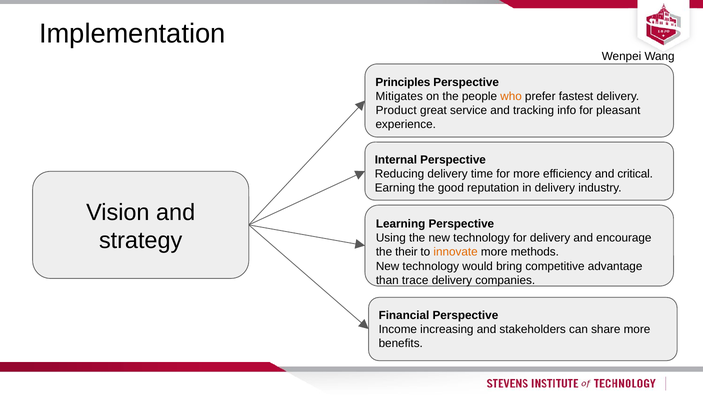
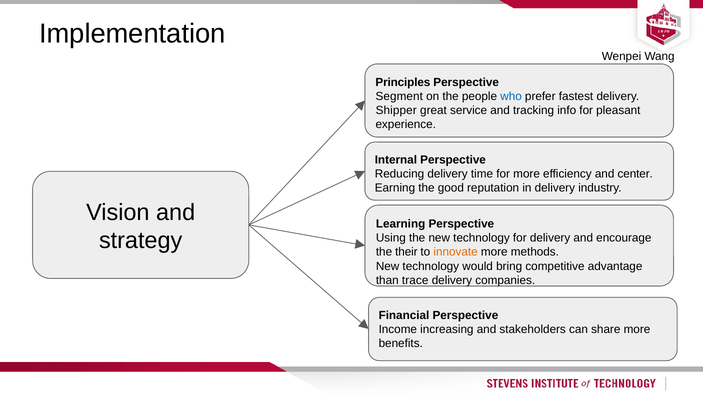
Mitigates: Mitigates -> Segment (399, 96)
who colour: orange -> blue (511, 96)
Product: Product -> Shipper (396, 110)
critical: critical -> center (635, 174)
